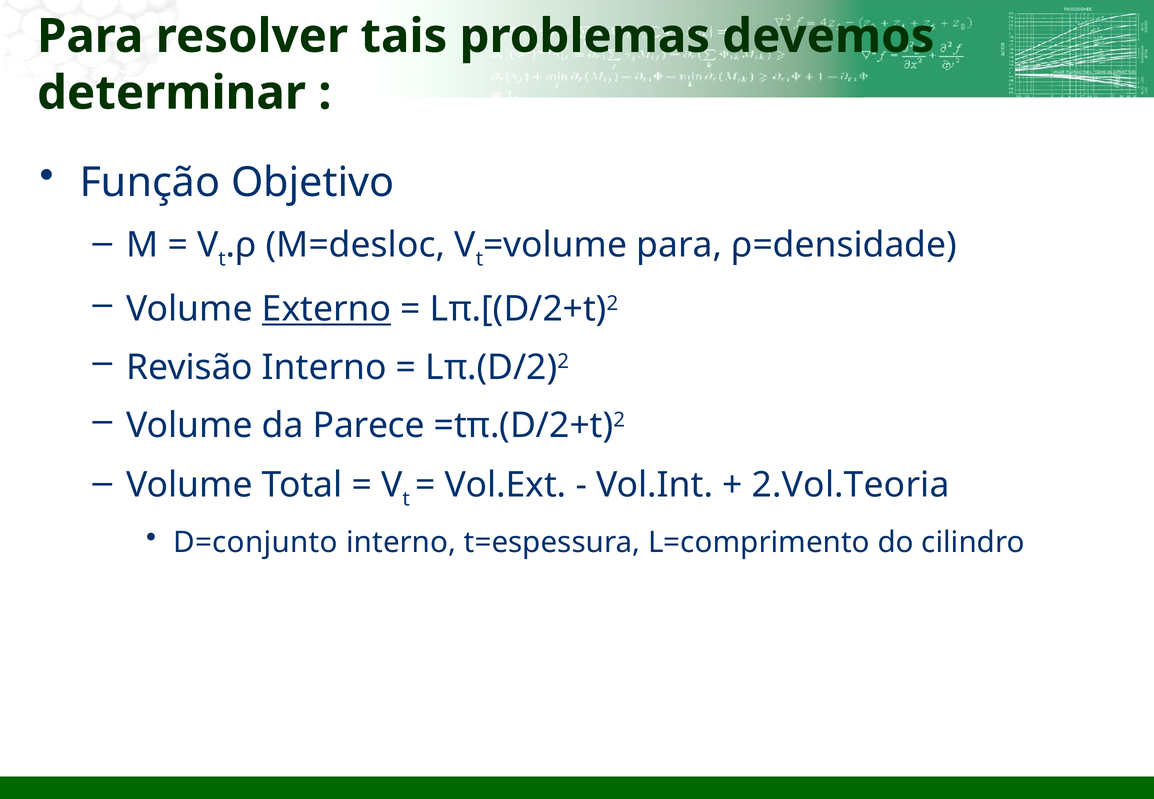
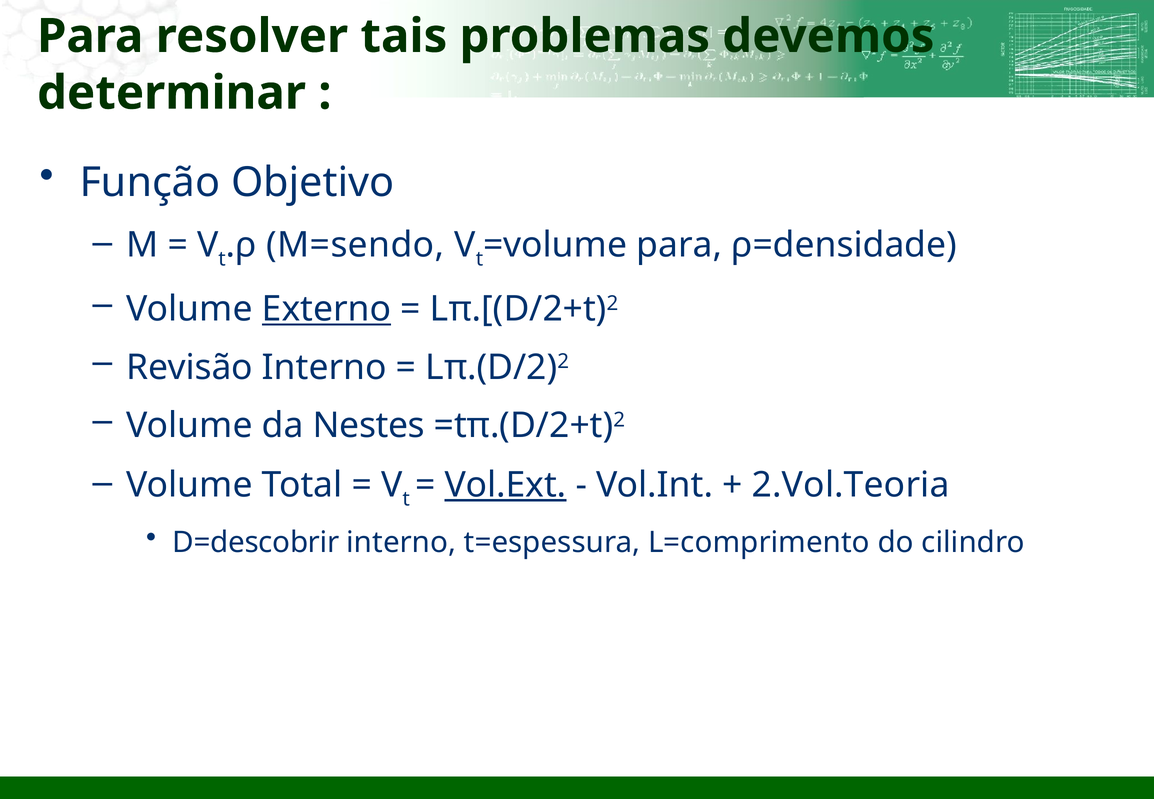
M=desloc: M=desloc -> M=sendo (355, 245)
Parece: Parece -> Nestes (369, 426)
Vol.Ext underline: none -> present (506, 485)
D=conjunto: D=conjunto -> D=descobrir (256, 542)
